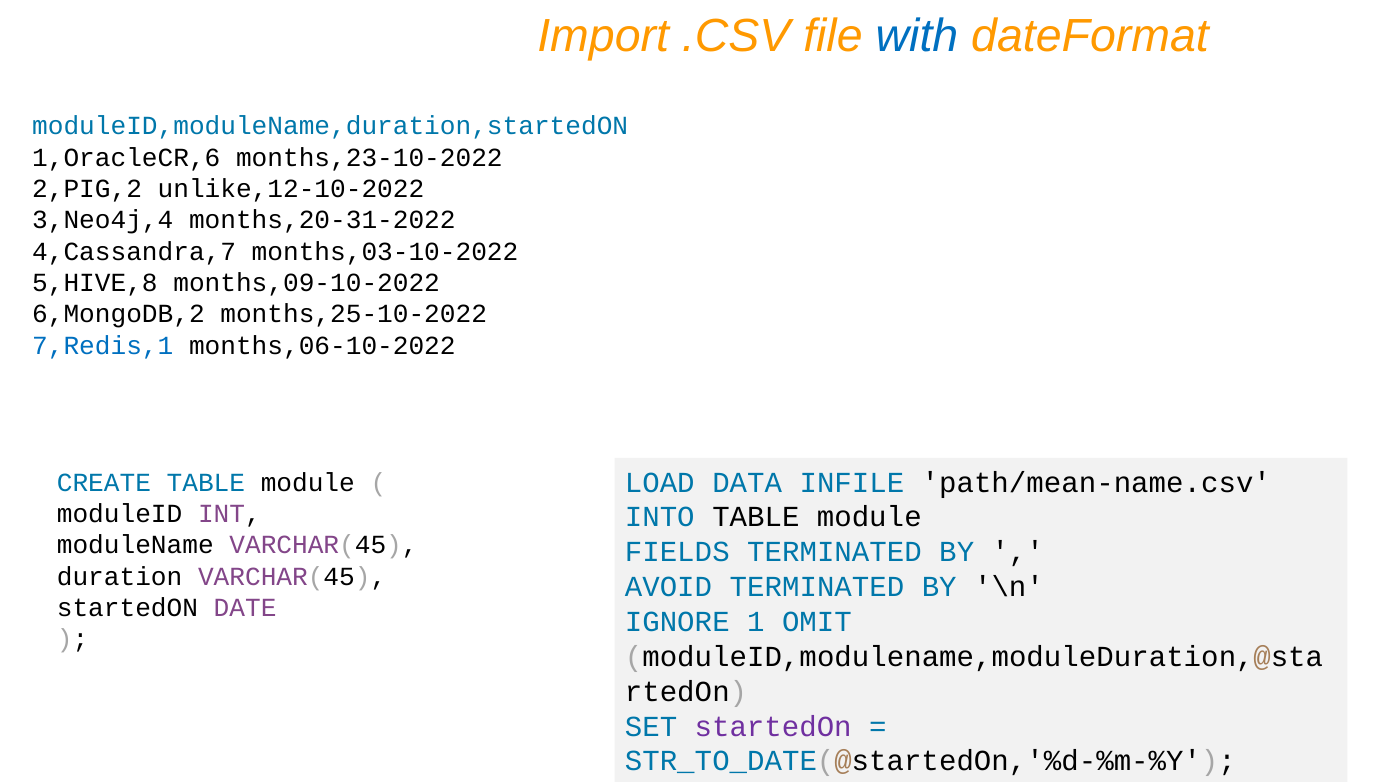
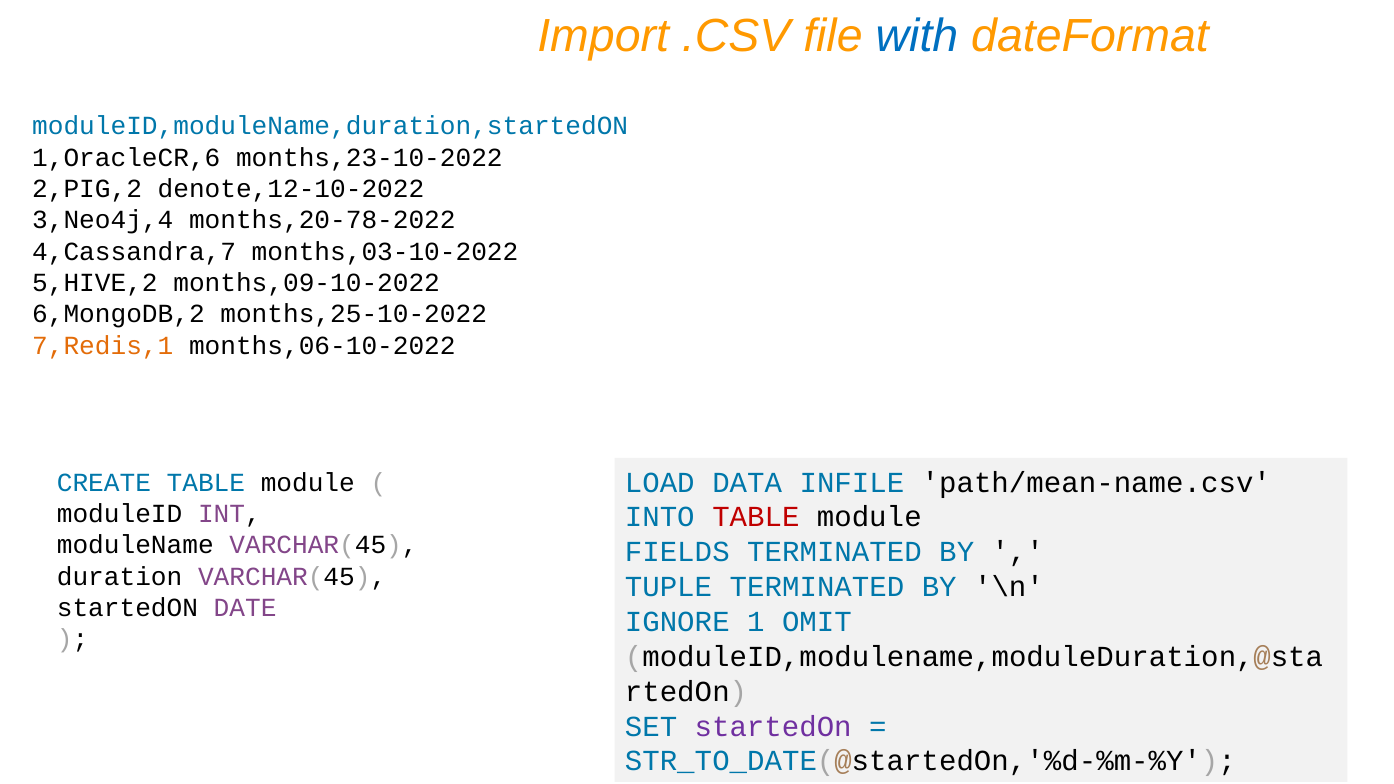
unlike,12-10-2022: unlike,12-10-2022 -> denote,12-10-2022 (291, 189)
months,20-31-2022: months,20-31-2022 -> months,20-78-2022 (322, 220)
5,HIVE,8: 5,HIVE,8 -> 5,HIVE,2 (95, 283)
7,Redis,1 colour: blue -> orange (103, 346)
TABLE colour: black -> red (756, 517)
AVOID: AVOID -> TUPLE (668, 587)
